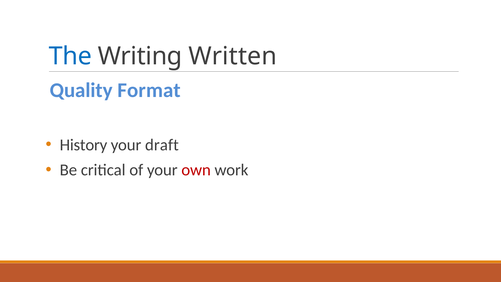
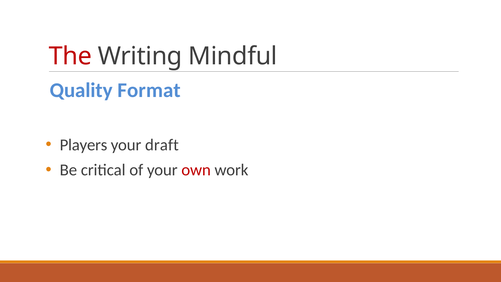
The colour: blue -> red (70, 56)
Written: Written -> Mindful (233, 56)
History: History -> Players (83, 145)
